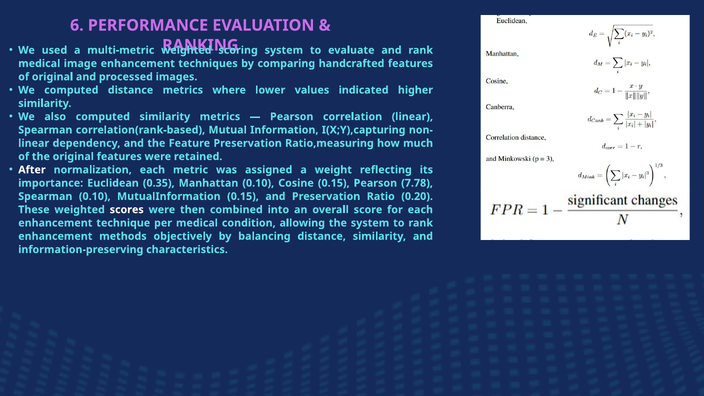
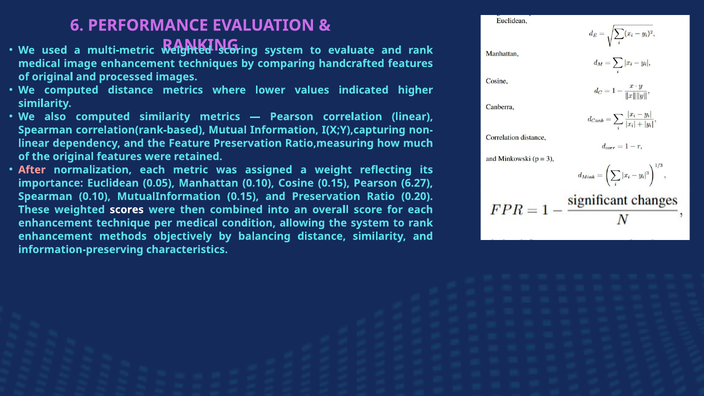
After colour: white -> pink (32, 170)
0.35: 0.35 -> 0.05 (159, 183)
7.78: 7.78 -> 6.27 (417, 183)
